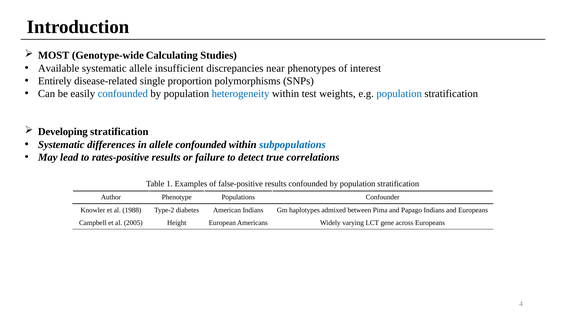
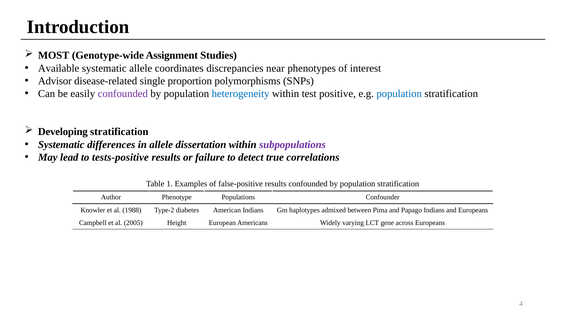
Calculating: Calculating -> Assignment (172, 56)
insufficient: insufficient -> coordinates (179, 68)
Entirely: Entirely -> Advisor (55, 81)
confounded colour: blue -> purple (123, 94)
weights: weights -> positive (337, 94)
allele confounded: confounded -> dissertation (201, 145)
subpopulations colour: blue -> purple (292, 145)
rates-positive: rates-positive -> tests-positive (120, 157)
